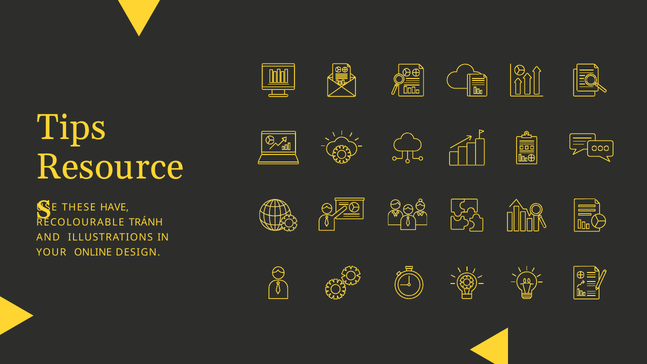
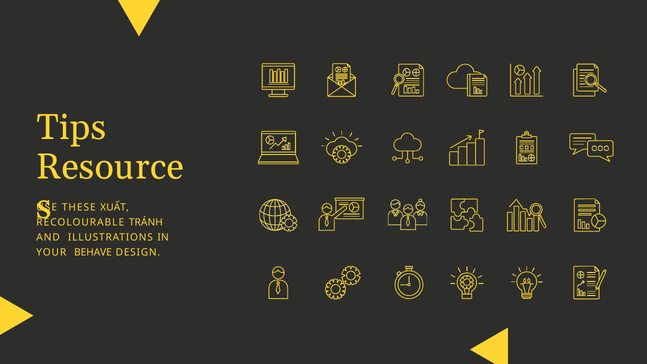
HAVE: HAVE -> XUẤT (114, 207)
ONLINE: ONLINE -> BEHAVE (93, 252)
